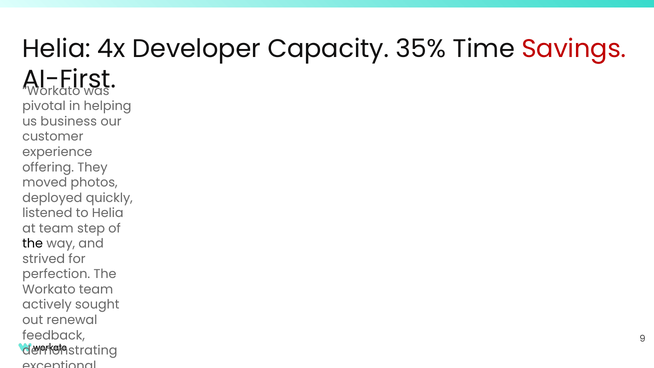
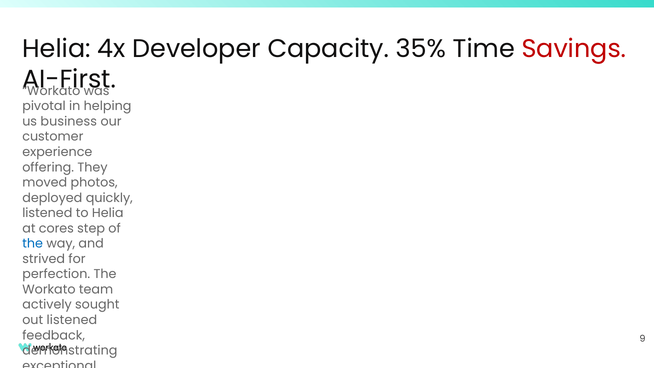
at team: team -> cores (56, 228)
the colour: black -> blue (33, 244)
out renewal: renewal -> listened (72, 320)
